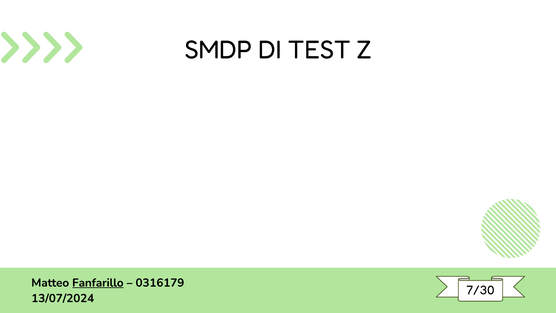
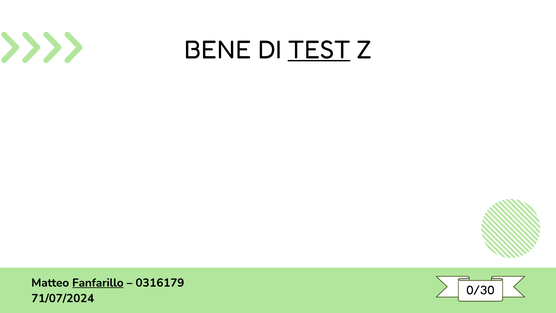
SMDP: SMDP -> BENE (218, 50)
TEST underline: none -> present (319, 50)
7/30: 7/30 -> 0/30 (480, 290)
13/07/2024: 13/07/2024 -> 71/07/2024 (63, 298)
